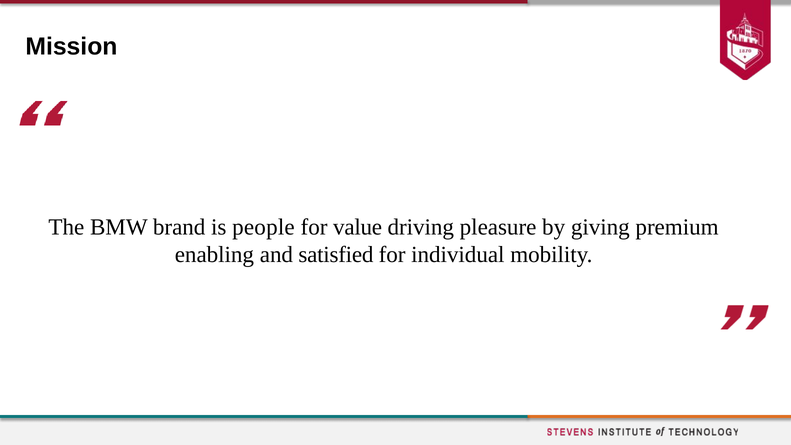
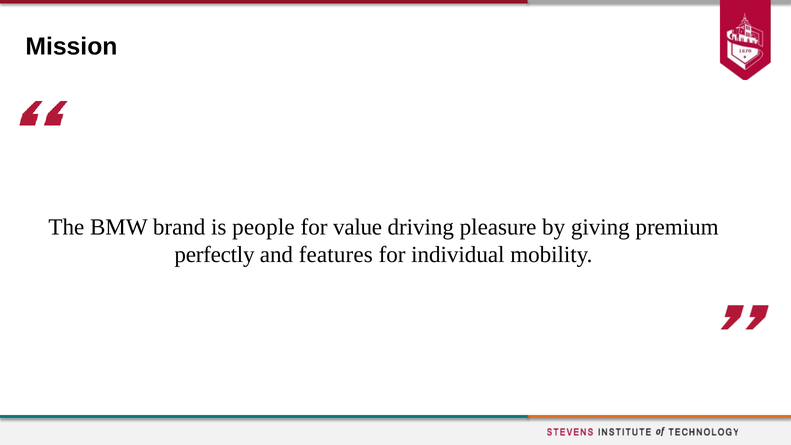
enabling: enabling -> perfectly (215, 255)
satisfied: satisfied -> features (336, 255)
